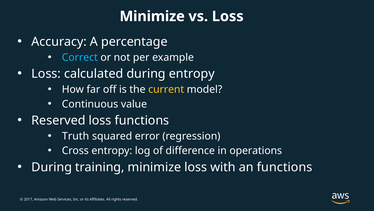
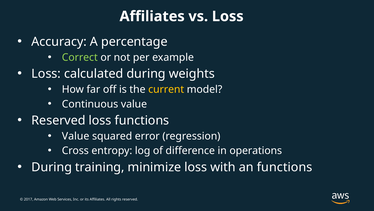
Minimize: Minimize -> Affiliates (152, 16)
Correct colour: light blue -> light green (80, 57)
during entropy: entropy -> weights (192, 74)
Truth: Truth -> Value (76, 136)
